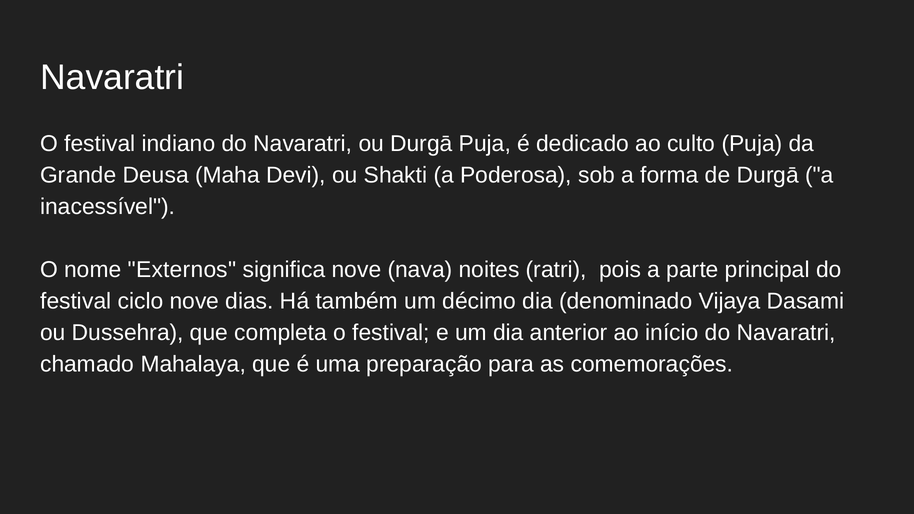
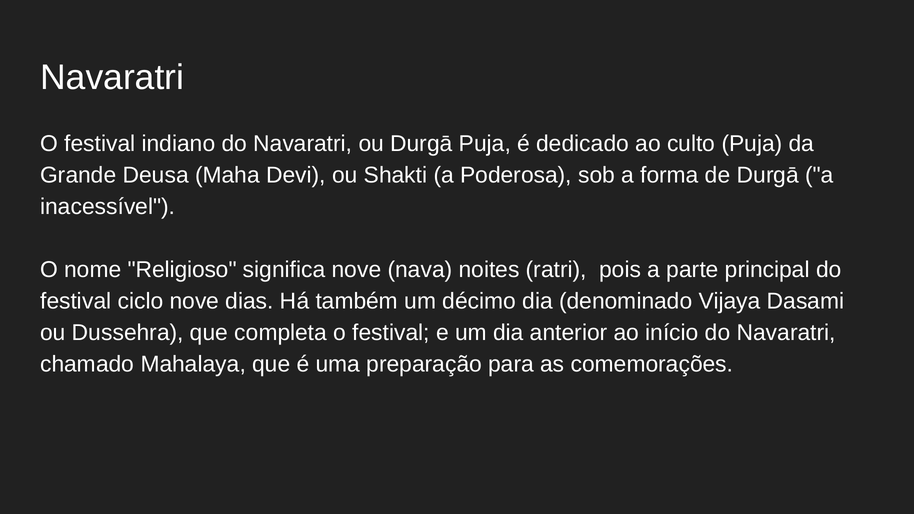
Externos: Externos -> Religioso (182, 270)
